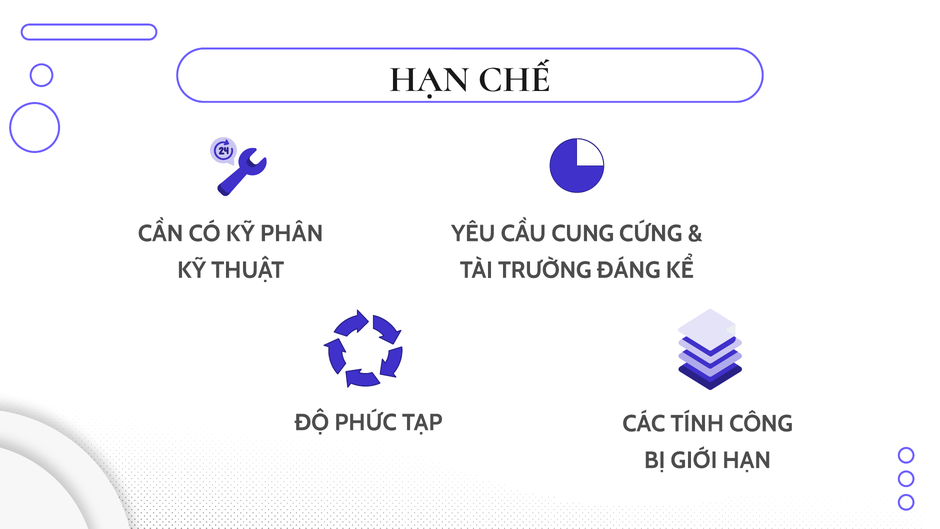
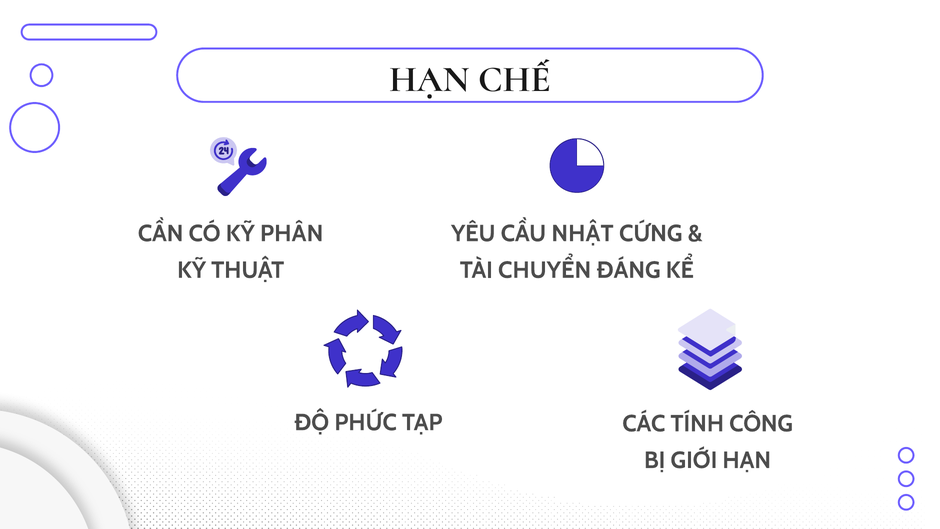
CUNG: CUNG -> NHẬT (582, 233)
TRƯỜNG: TRƯỜNG -> CHUYỂN (545, 270)
